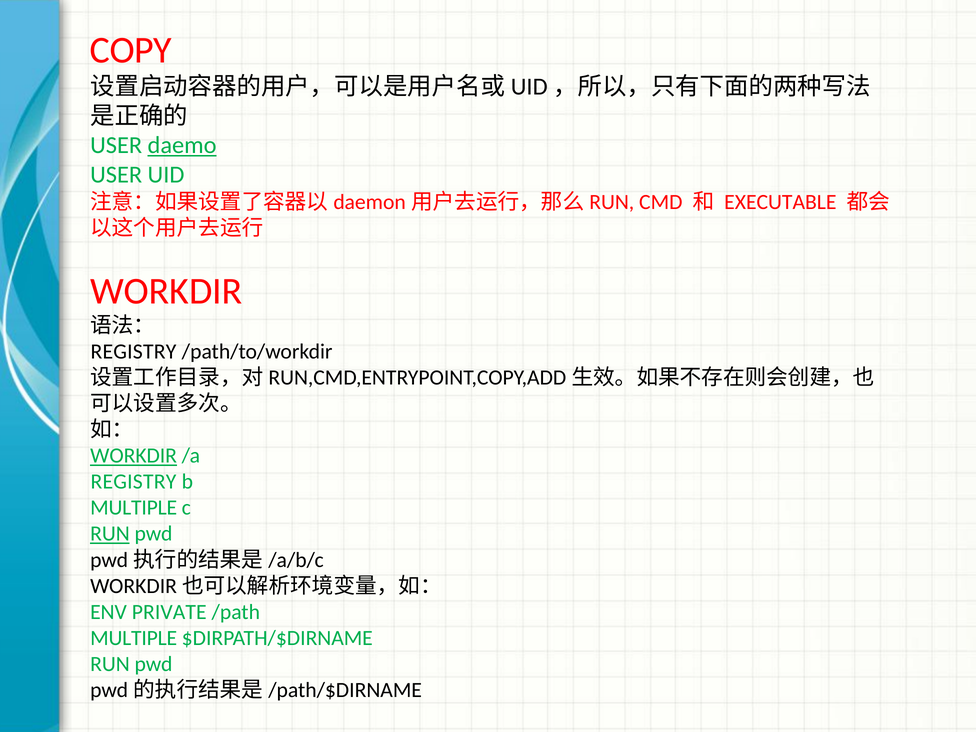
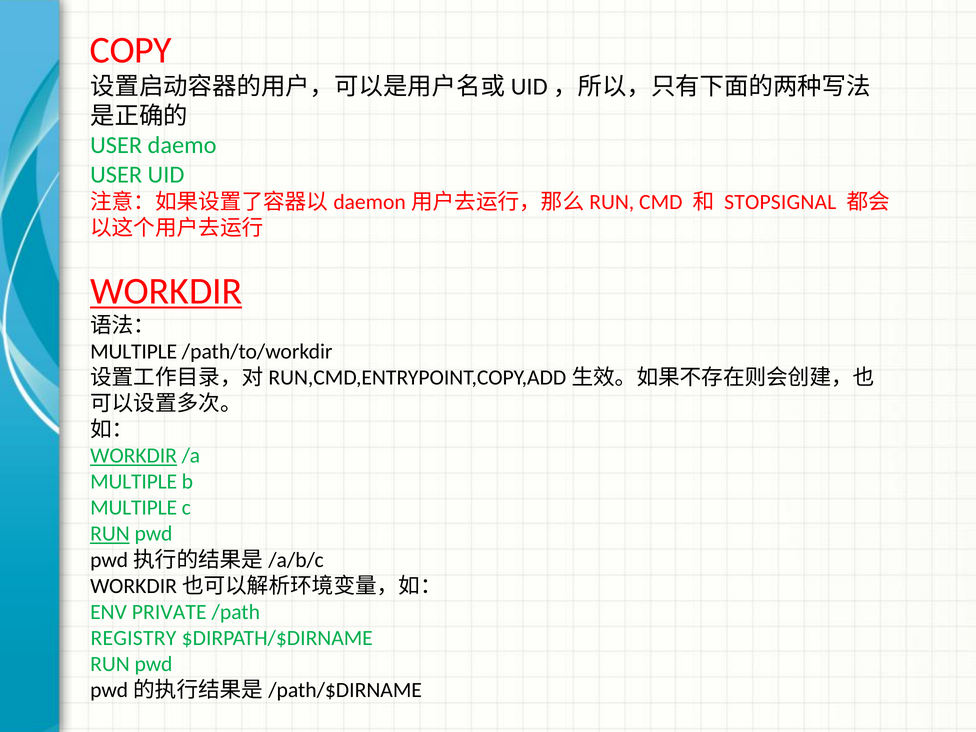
daemo underline: present -> none (182, 145)
EXECUTABLE: EXECUTABLE -> STOPSIGNAL (780, 202)
WORKDIR underline: none -> present (166, 291)
REGISTRY: REGISTRY -> MULTIPLE (134, 352)
REGISTRY: REGISTRY -> MULTIPLE (134, 482)
MULTIPLE: MULTIPLE -> REGISTRY (133, 638)
